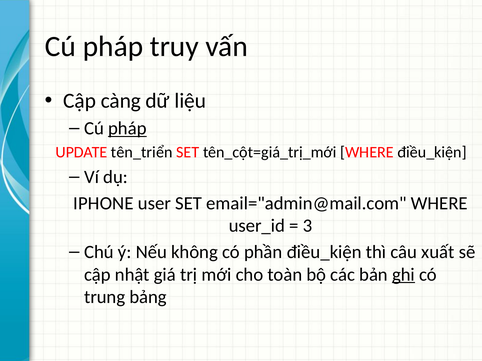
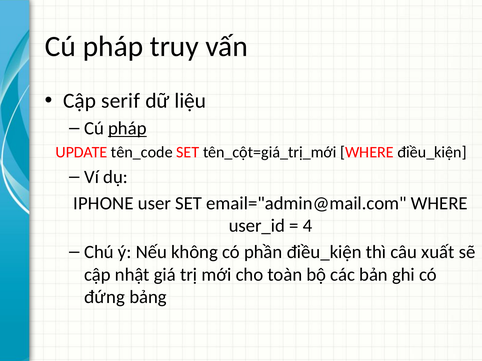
càng: càng -> serif (121, 101)
tên_triển: tên_triển -> tên_code (142, 153)
3: 3 -> 4 (308, 226)
ghi underline: present -> none (403, 275)
trung: trung -> đứng (105, 297)
